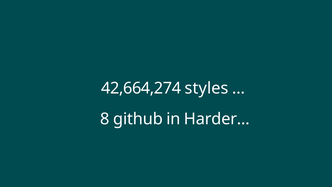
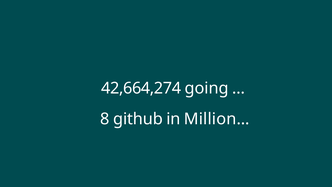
styles: styles -> going (207, 88)
Harder…: Harder… -> Million… (217, 119)
